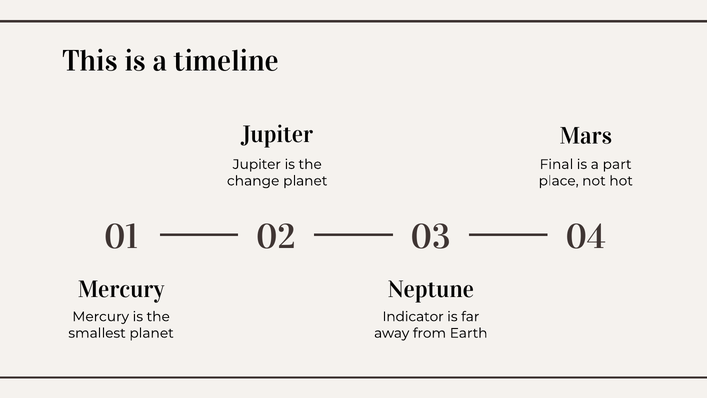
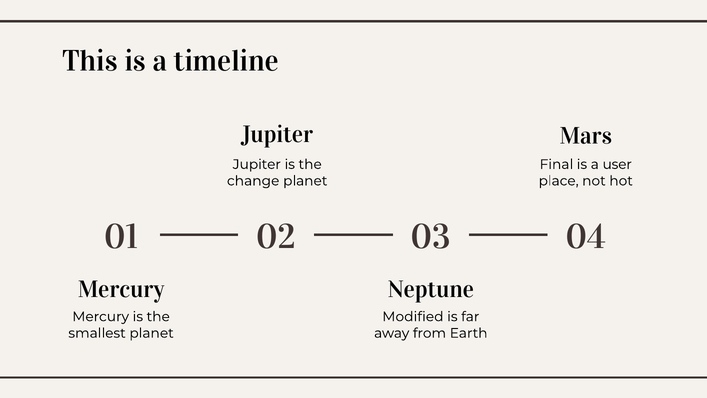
part: part -> user (617, 164)
Indicator: Indicator -> Modified (413, 316)
